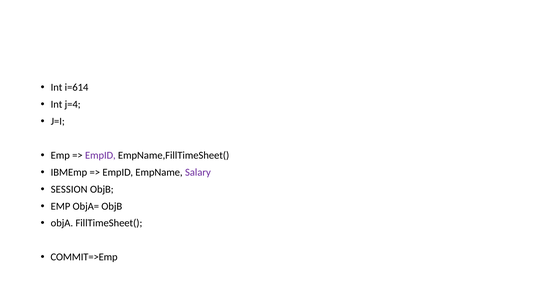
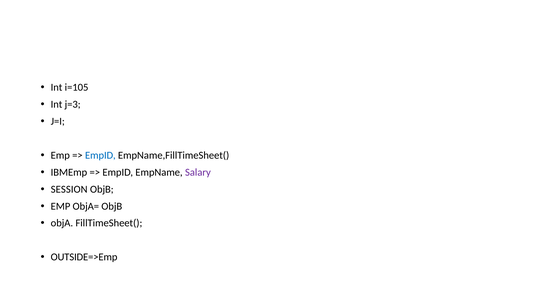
i=614: i=614 -> i=105 (77, 88)
j=4: j=4 -> j=3 (73, 105)
EmpID colour: purple -> blue (100, 156)
COMMIT=>Emp: COMMIT=>Emp -> OUTSIDE=>Emp (84, 257)
